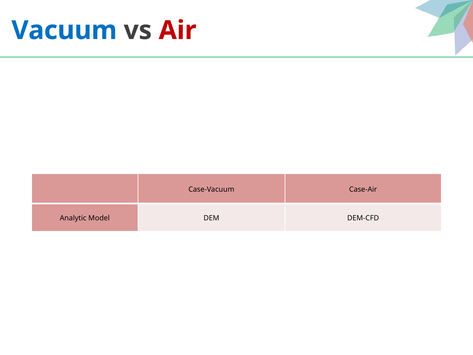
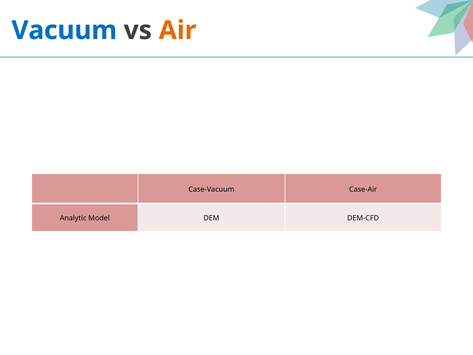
Air colour: red -> orange (178, 30)
